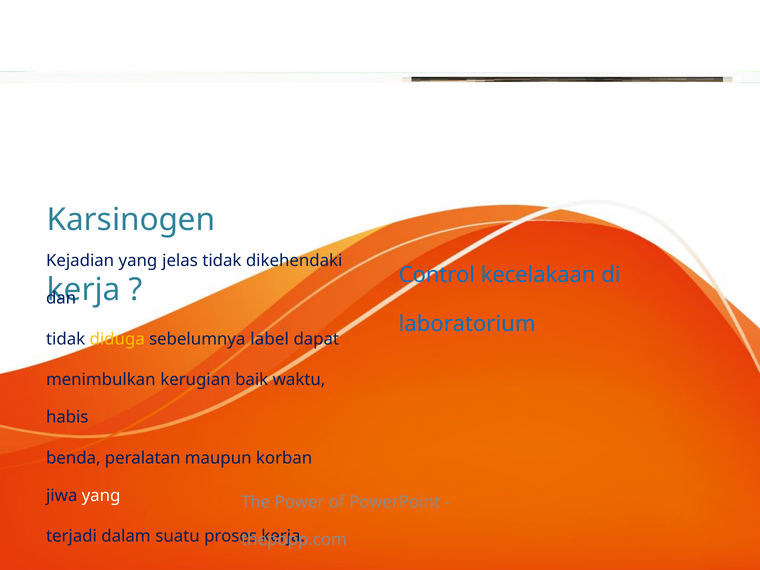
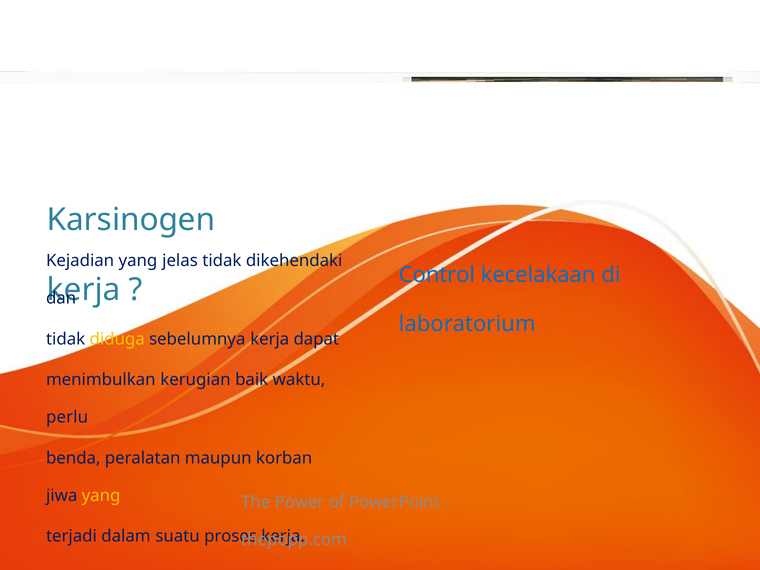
sebelumnya label: label -> kerja (270, 339)
habis: habis -> perlu (67, 417)
yang colour: white -> yellow (101, 496)
